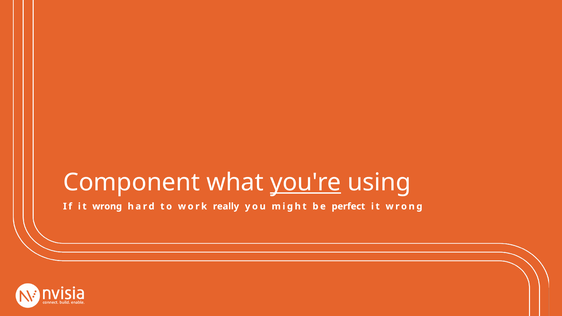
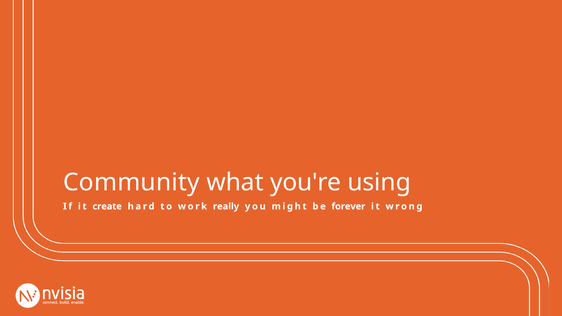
Component: Component -> Community (131, 183)
you're underline: present -> none (306, 183)
If it wrong: wrong -> create (107, 206)
perfect: perfect -> forever (348, 206)
